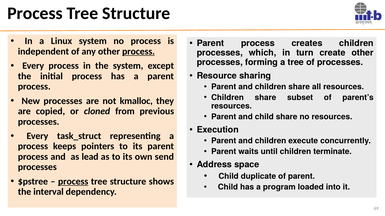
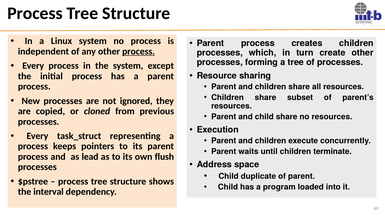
kmalloc: kmalloc -> ignored (136, 101)
send: send -> flush (164, 157)
process underline: present -> none (73, 182)
